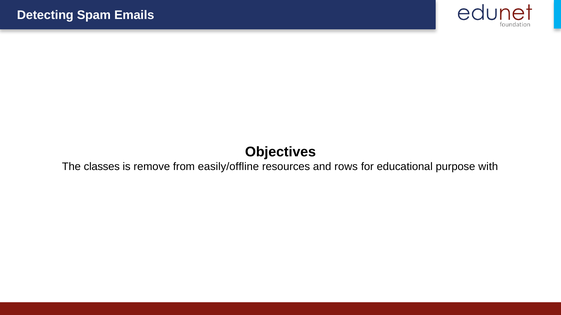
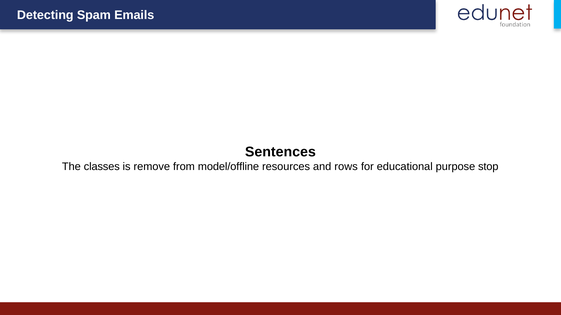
Objectives: Objectives -> Sentences (280, 152)
easily/offline: easily/offline -> model/offline (228, 167)
with: with -> stop (488, 167)
